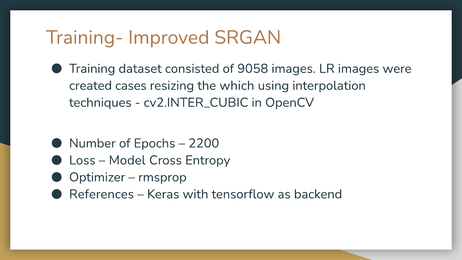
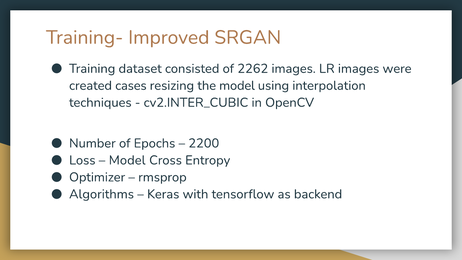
9058: 9058 -> 2262 (253, 69)
the which: which -> model (237, 86)
References: References -> Algorithms (102, 194)
